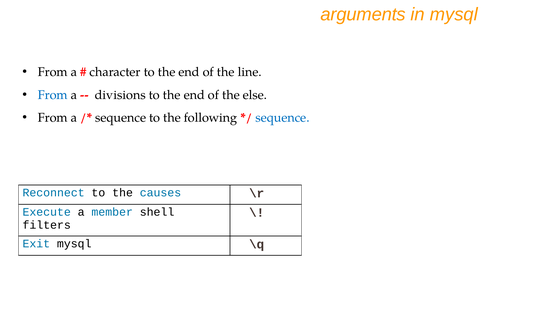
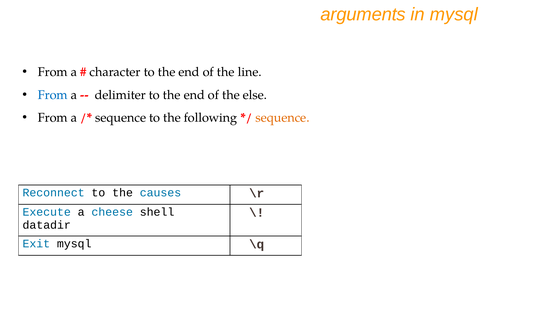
divisions: divisions -> delimiter (120, 95)
sequence colour: blue -> orange (282, 118)
member: member -> cheese (112, 212)
filters: filters -> datadir (47, 225)
